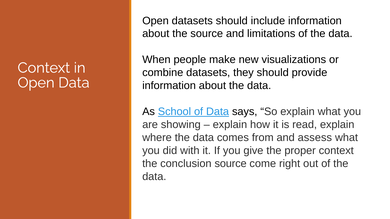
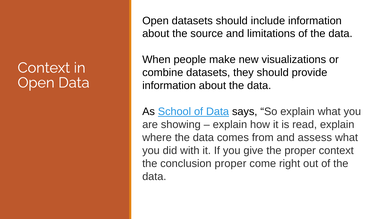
conclusion source: source -> proper (230, 164)
